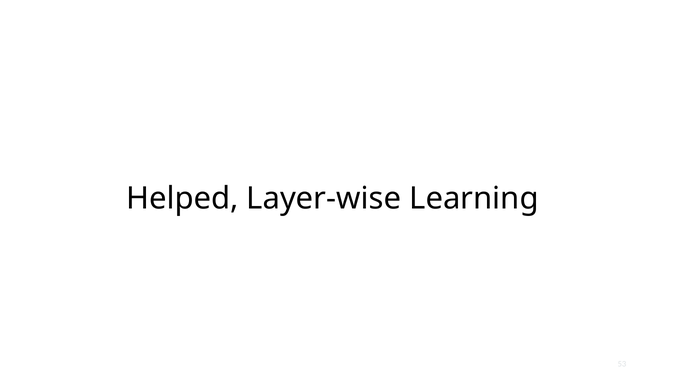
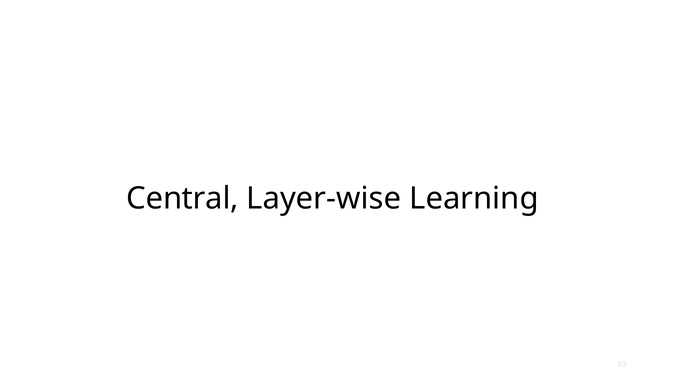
Helped: Helped -> Central (183, 199)
